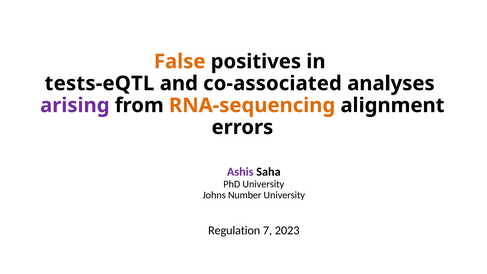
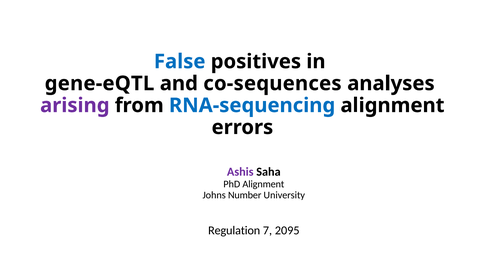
False colour: orange -> blue (180, 62)
tests-eQTL: tests-eQTL -> gene-eQTL (99, 83)
co-associated: co-associated -> co-sequences (272, 83)
RNA-sequencing colour: orange -> blue (252, 105)
PhD University: University -> Alignment (263, 184)
2023: 2023 -> 2095 (287, 230)
